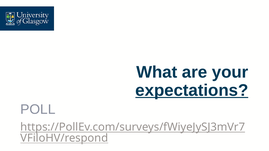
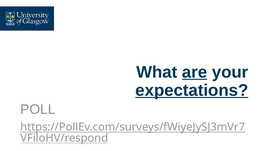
are underline: none -> present (195, 72)
